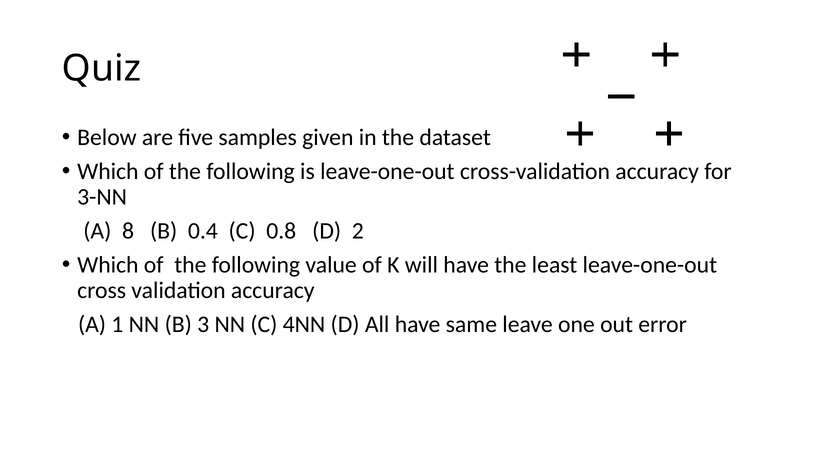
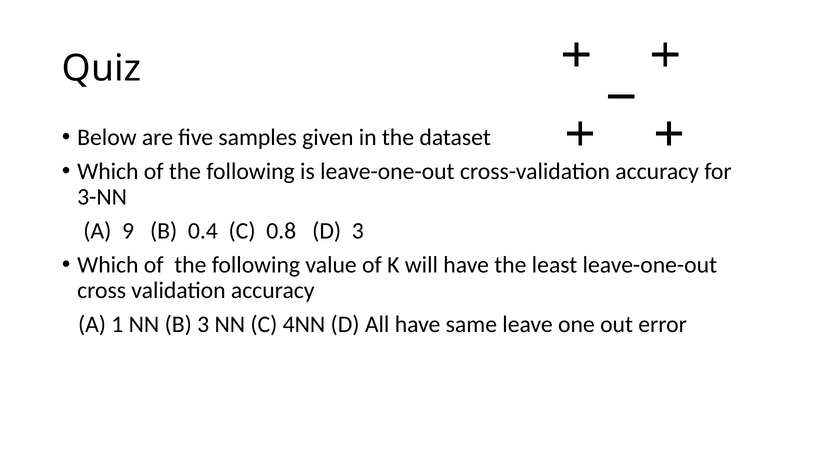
8: 8 -> 9 (128, 231)
D 2: 2 -> 3 (358, 231)
